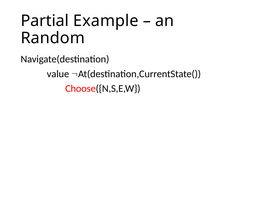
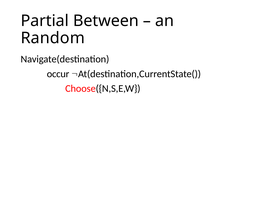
Example: Example -> Between (106, 21)
value: value -> occur (58, 74)
